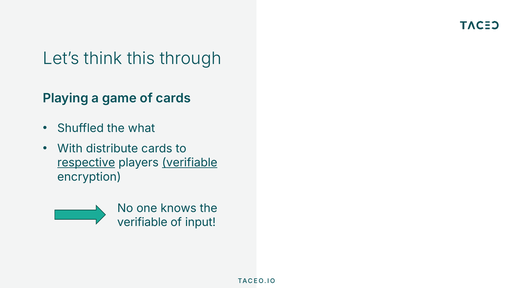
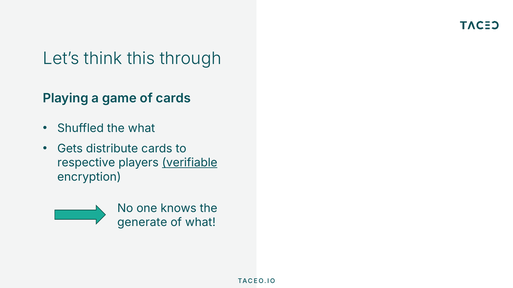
With: With -> Gets (70, 149)
respective underline: present -> none (86, 163)
verifiable: verifiable -> generate (142, 223)
of input: input -> what (200, 223)
